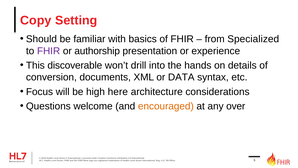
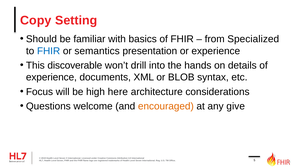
FHIR colour: purple -> blue (49, 51)
authorship: authorship -> semantics (97, 51)
conversion: conversion -> experience (51, 77)
DATA: DATA -> BLOB (181, 77)
over: over -> give (236, 106)
